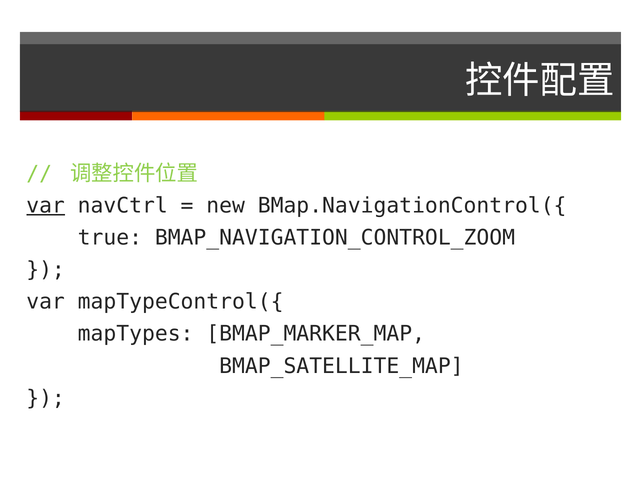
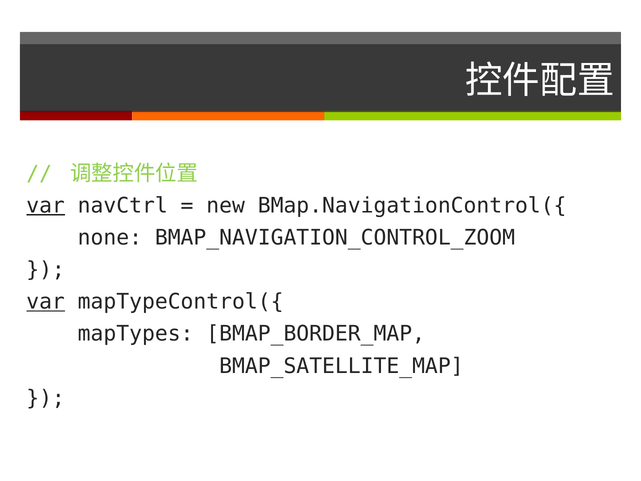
true: true -> none (110, 238)
var underline: none -> present (46, 302)
BMAP_MARKER_MAP: BMAP_MARKER_MAP -> BMAP_BORDER_MAP (316, 334)
